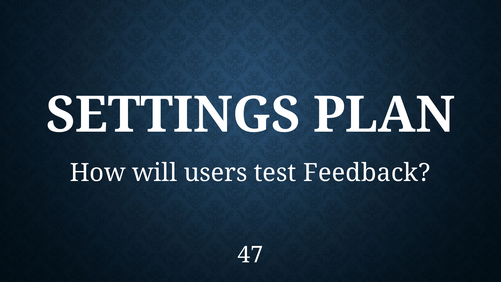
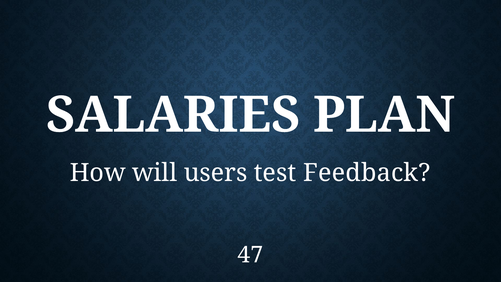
SETTINGS: SETTINGS -> SALARIES (173, 115)
